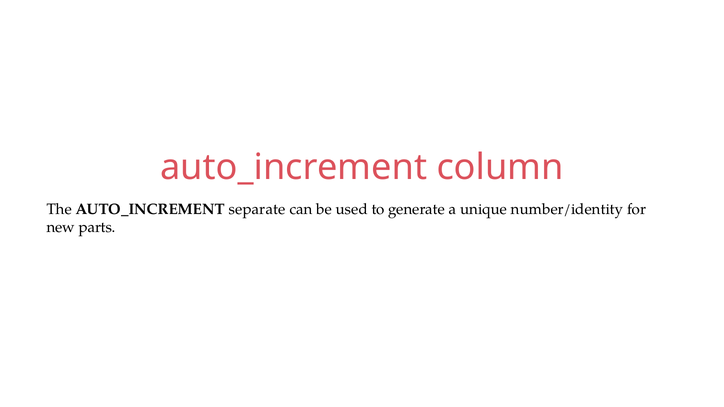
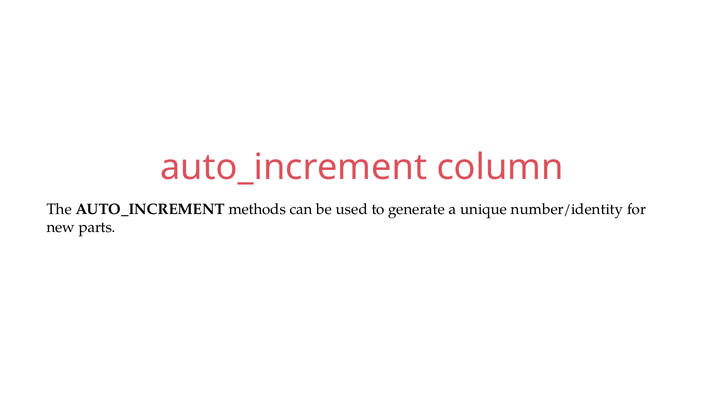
separate: separate -> methods (257, 209)
